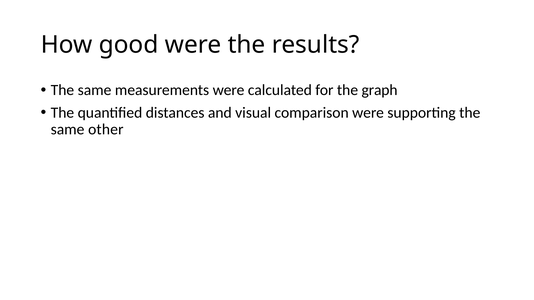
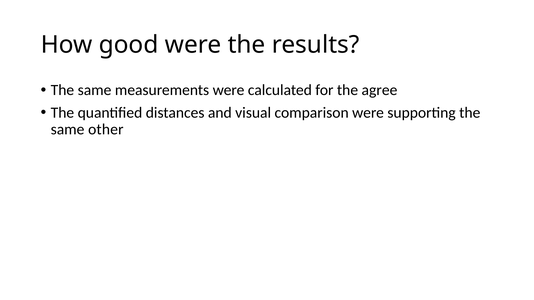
graph: graph -> agree (379, 90)
